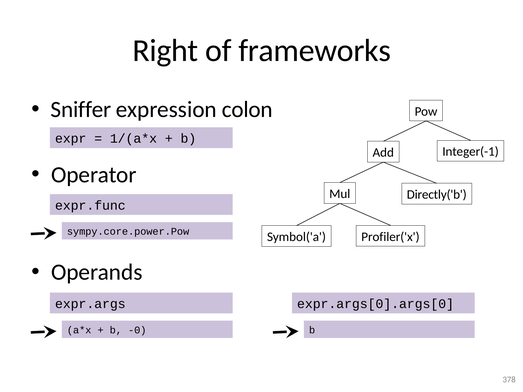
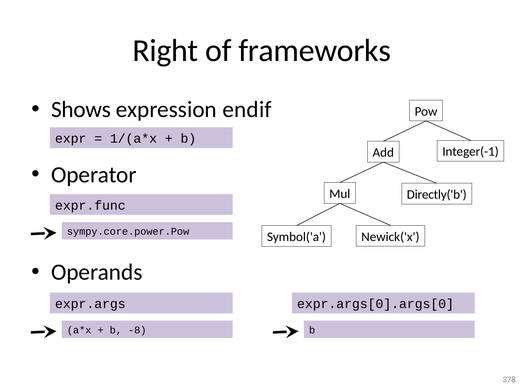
Sniffer: Sniffer -> Shows (81, 110)
colon: colon -> endif (247, 110)
Profiler('x: Profiler('x -> Newick('x (390, 237)
-0: -0 -> -8 (137, 330)
